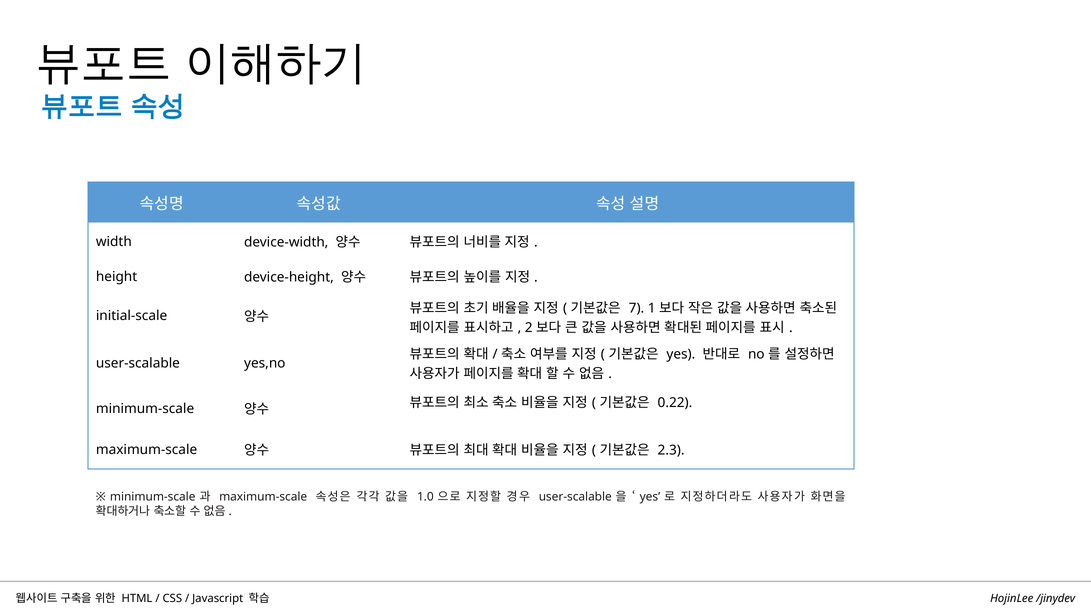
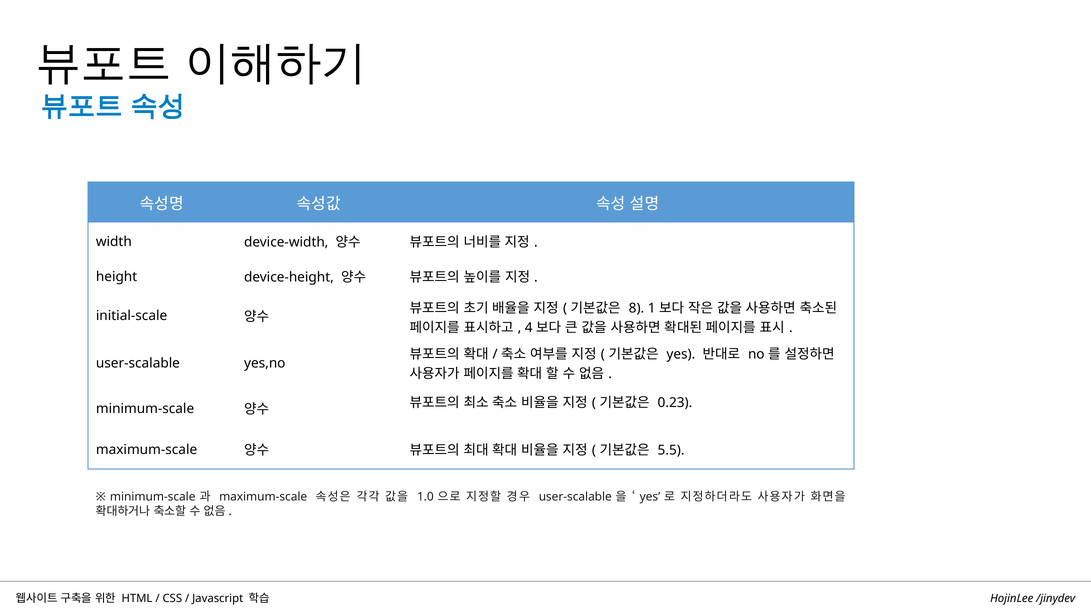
7: 7 -> 8 (636, 308)
2: 2 -> 4 (529, 328)
0.22: 0.22 -> 0.23 (675, 403)
2.3: 2.3 -> 5.5 (671, 450)
